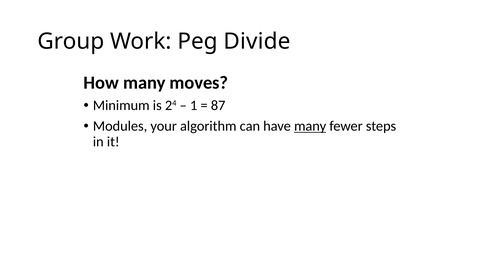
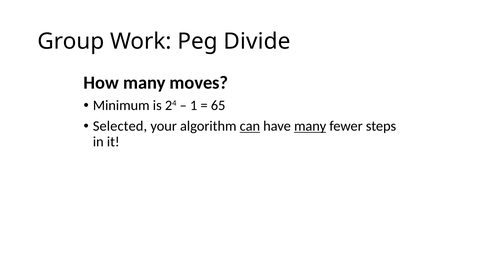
87: 87 -> 65 (218, 105)
Modules: Modules -> Selected (120, 126)
can underline: none -> present (250, 126)
